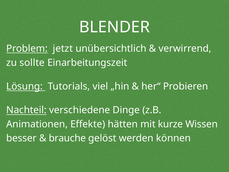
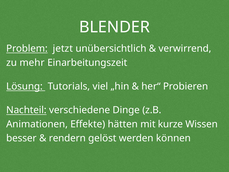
sollte: sollte -> mehr (32, 63)
brauche: brauche -> rendern (67, 138)
